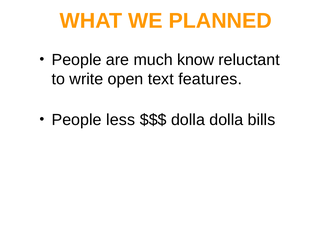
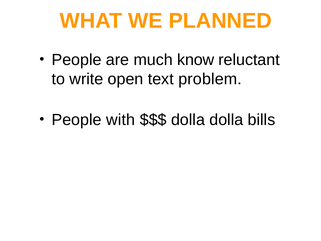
features: features -> problem (210, 79)
less: less -> with (121, 120)
